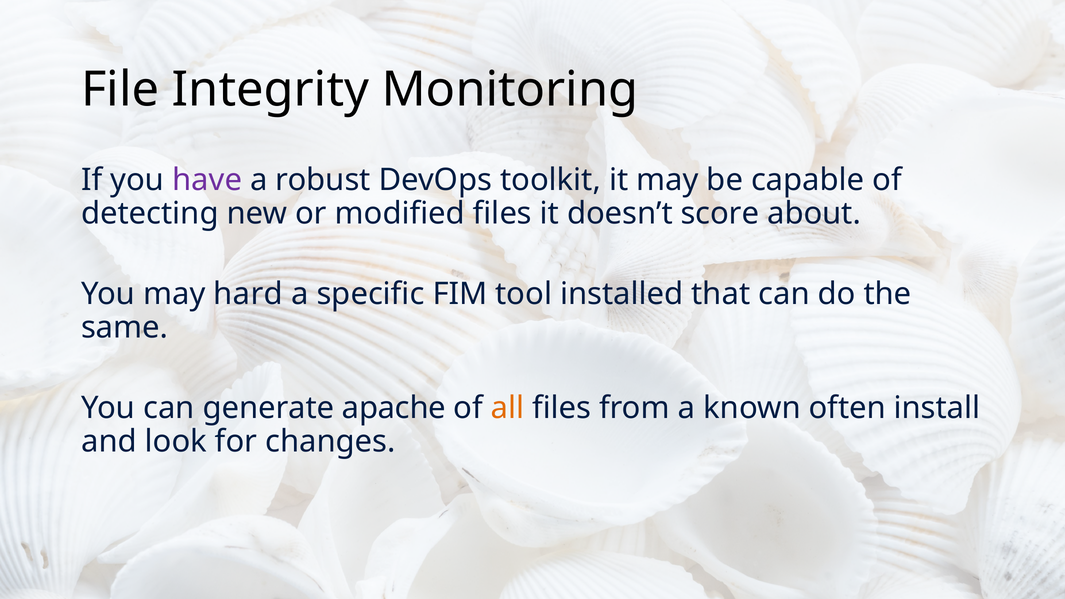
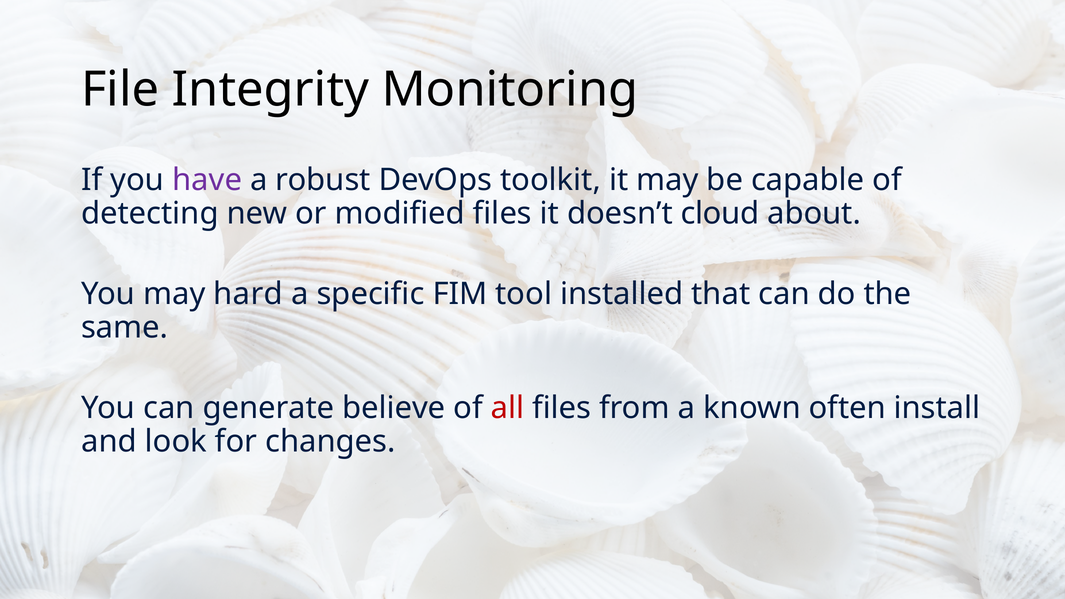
score: score -> cloud (720, 214)
apache: apache -> believe (394, 408)
all colour: orange -> red (507, 408)
